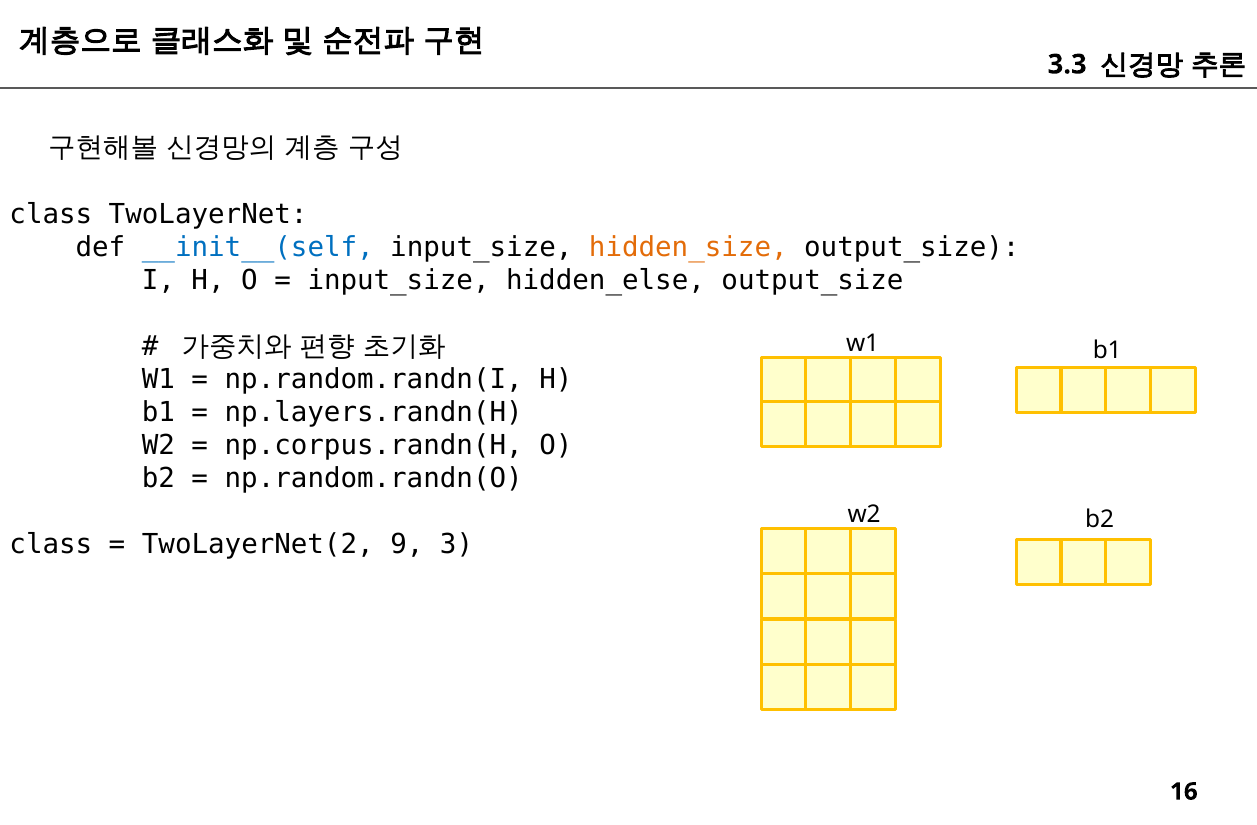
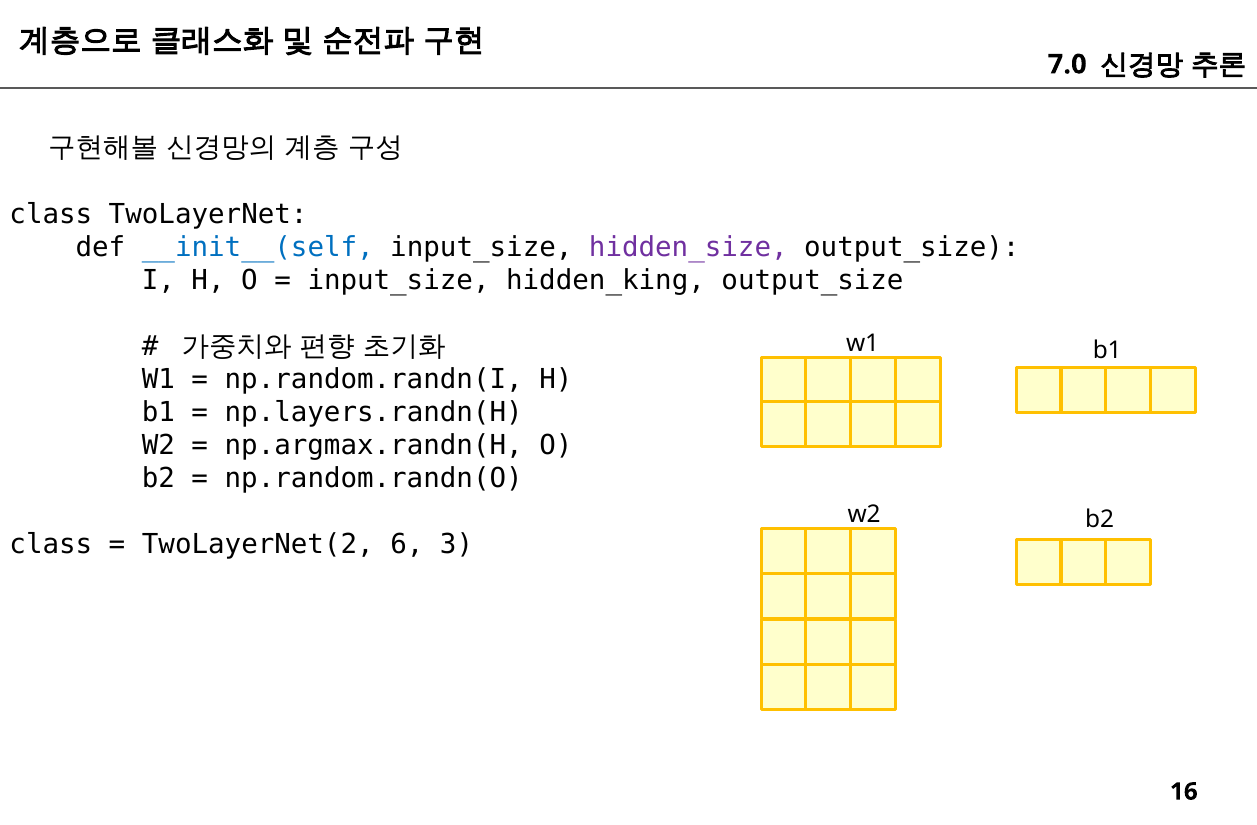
3.3: 3.3 -> 7.0 (1067, 64)
hidden_size colour: orange -> purple (688, 248)
hidden_else: hidden_else -> hidden_king (606, 281)
np.corpus.randn(H: np.corpus.randn(H -> np.argmax.randn(H (374, 446)
9: 9 -> 6 (407, 545)
